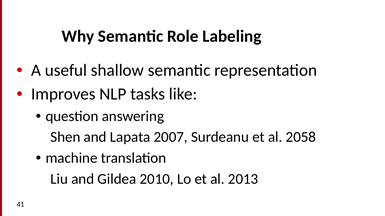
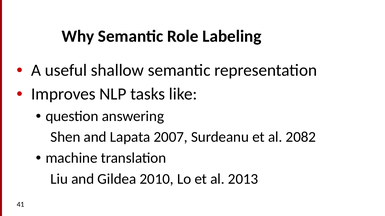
2058: 2058 -> 2082 (301, 137)
